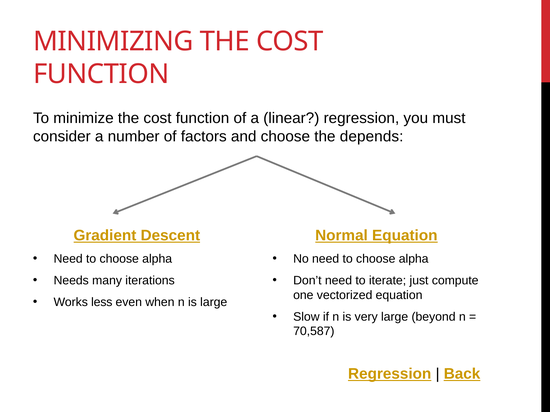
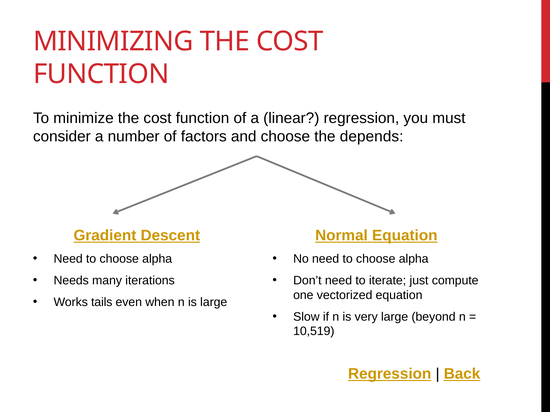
less: less -> tails (102, 302)
70,587: 70,587 -> 10,519 (314, 332)
